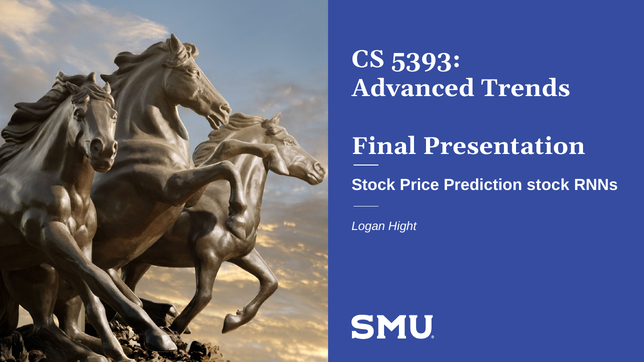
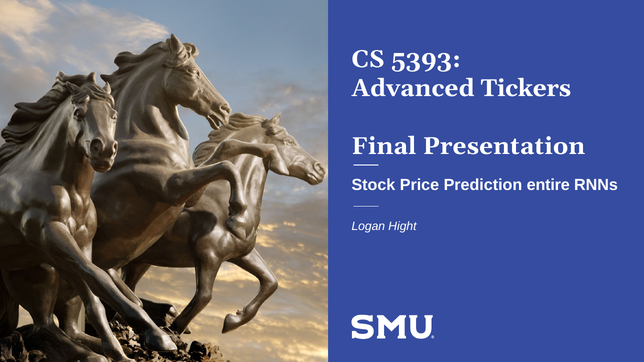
Trends: Trends -> Tickers (526, 88)
Prediction stock: stock -> entire (548, 185)
